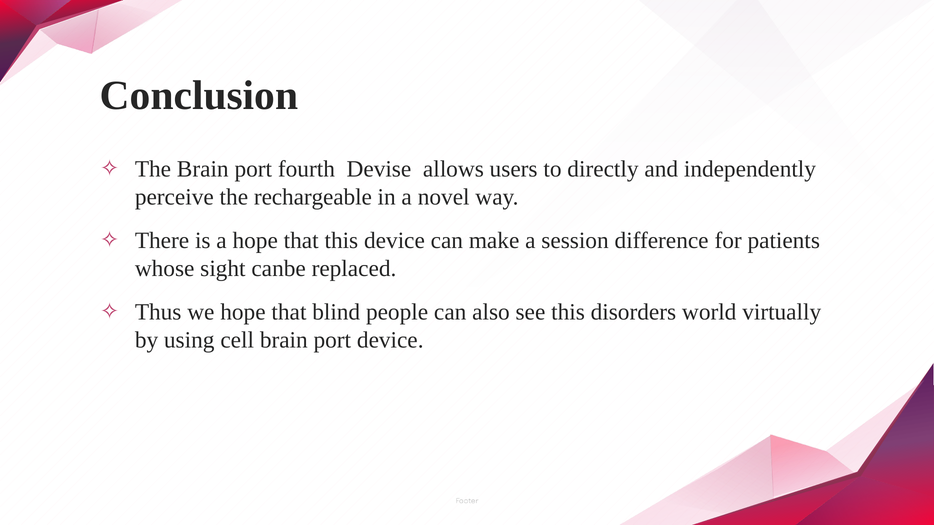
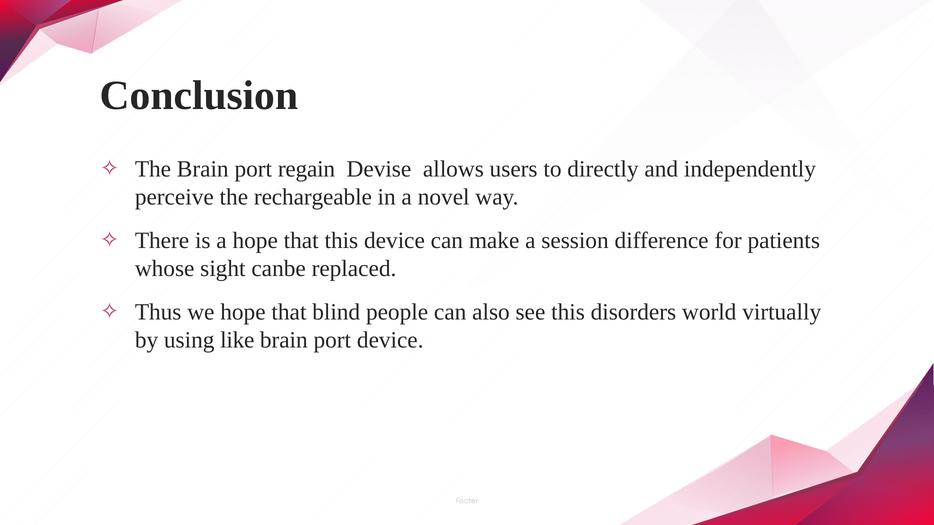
fourth: fourth -> regain (307, 169)
cell: cell -> like (237, 340)
